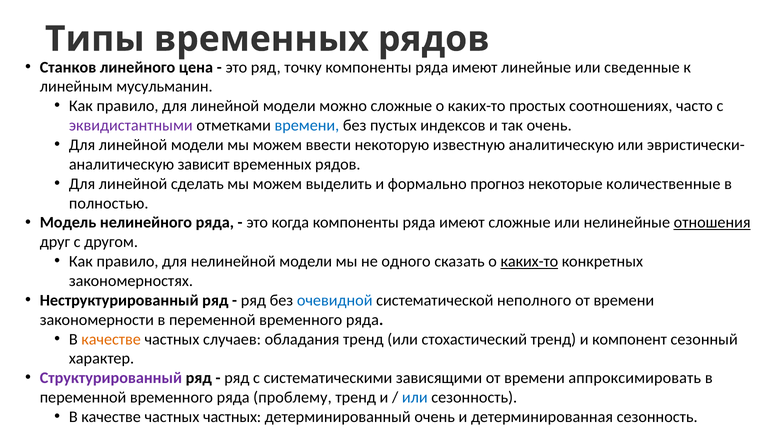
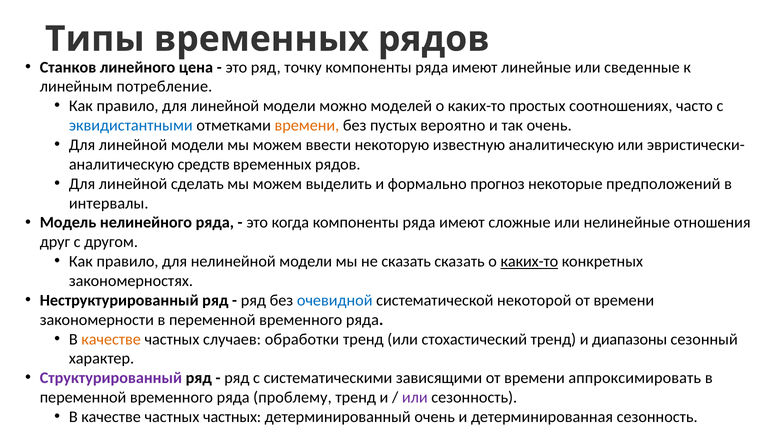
мусульманин: мусульманин -> потребление (164, 86)
можно сложные: сложные -> моделей (401, 106)
эквидистантными colour: purple -> blue (131, 125)
времени colour: blue -> orange (307, 125)
индексов: индексов -> вероятно (453, 125)
зависит: зависит -> средств (204, 164)
количественные: количественные -> предположений (663, 184)
полностью: полностью -> интервалы (109, 203)
отношения underline: present -> none (712, 222)
не одного: одного -> сказать (406, 261)
неполного: неполного -> некоторой (534, 300)
обладания: обладания -> обработки (302, 339)
компонент: компонент -> диапазоны (630, 339)
или colour: blue -> purple (415, 397)
